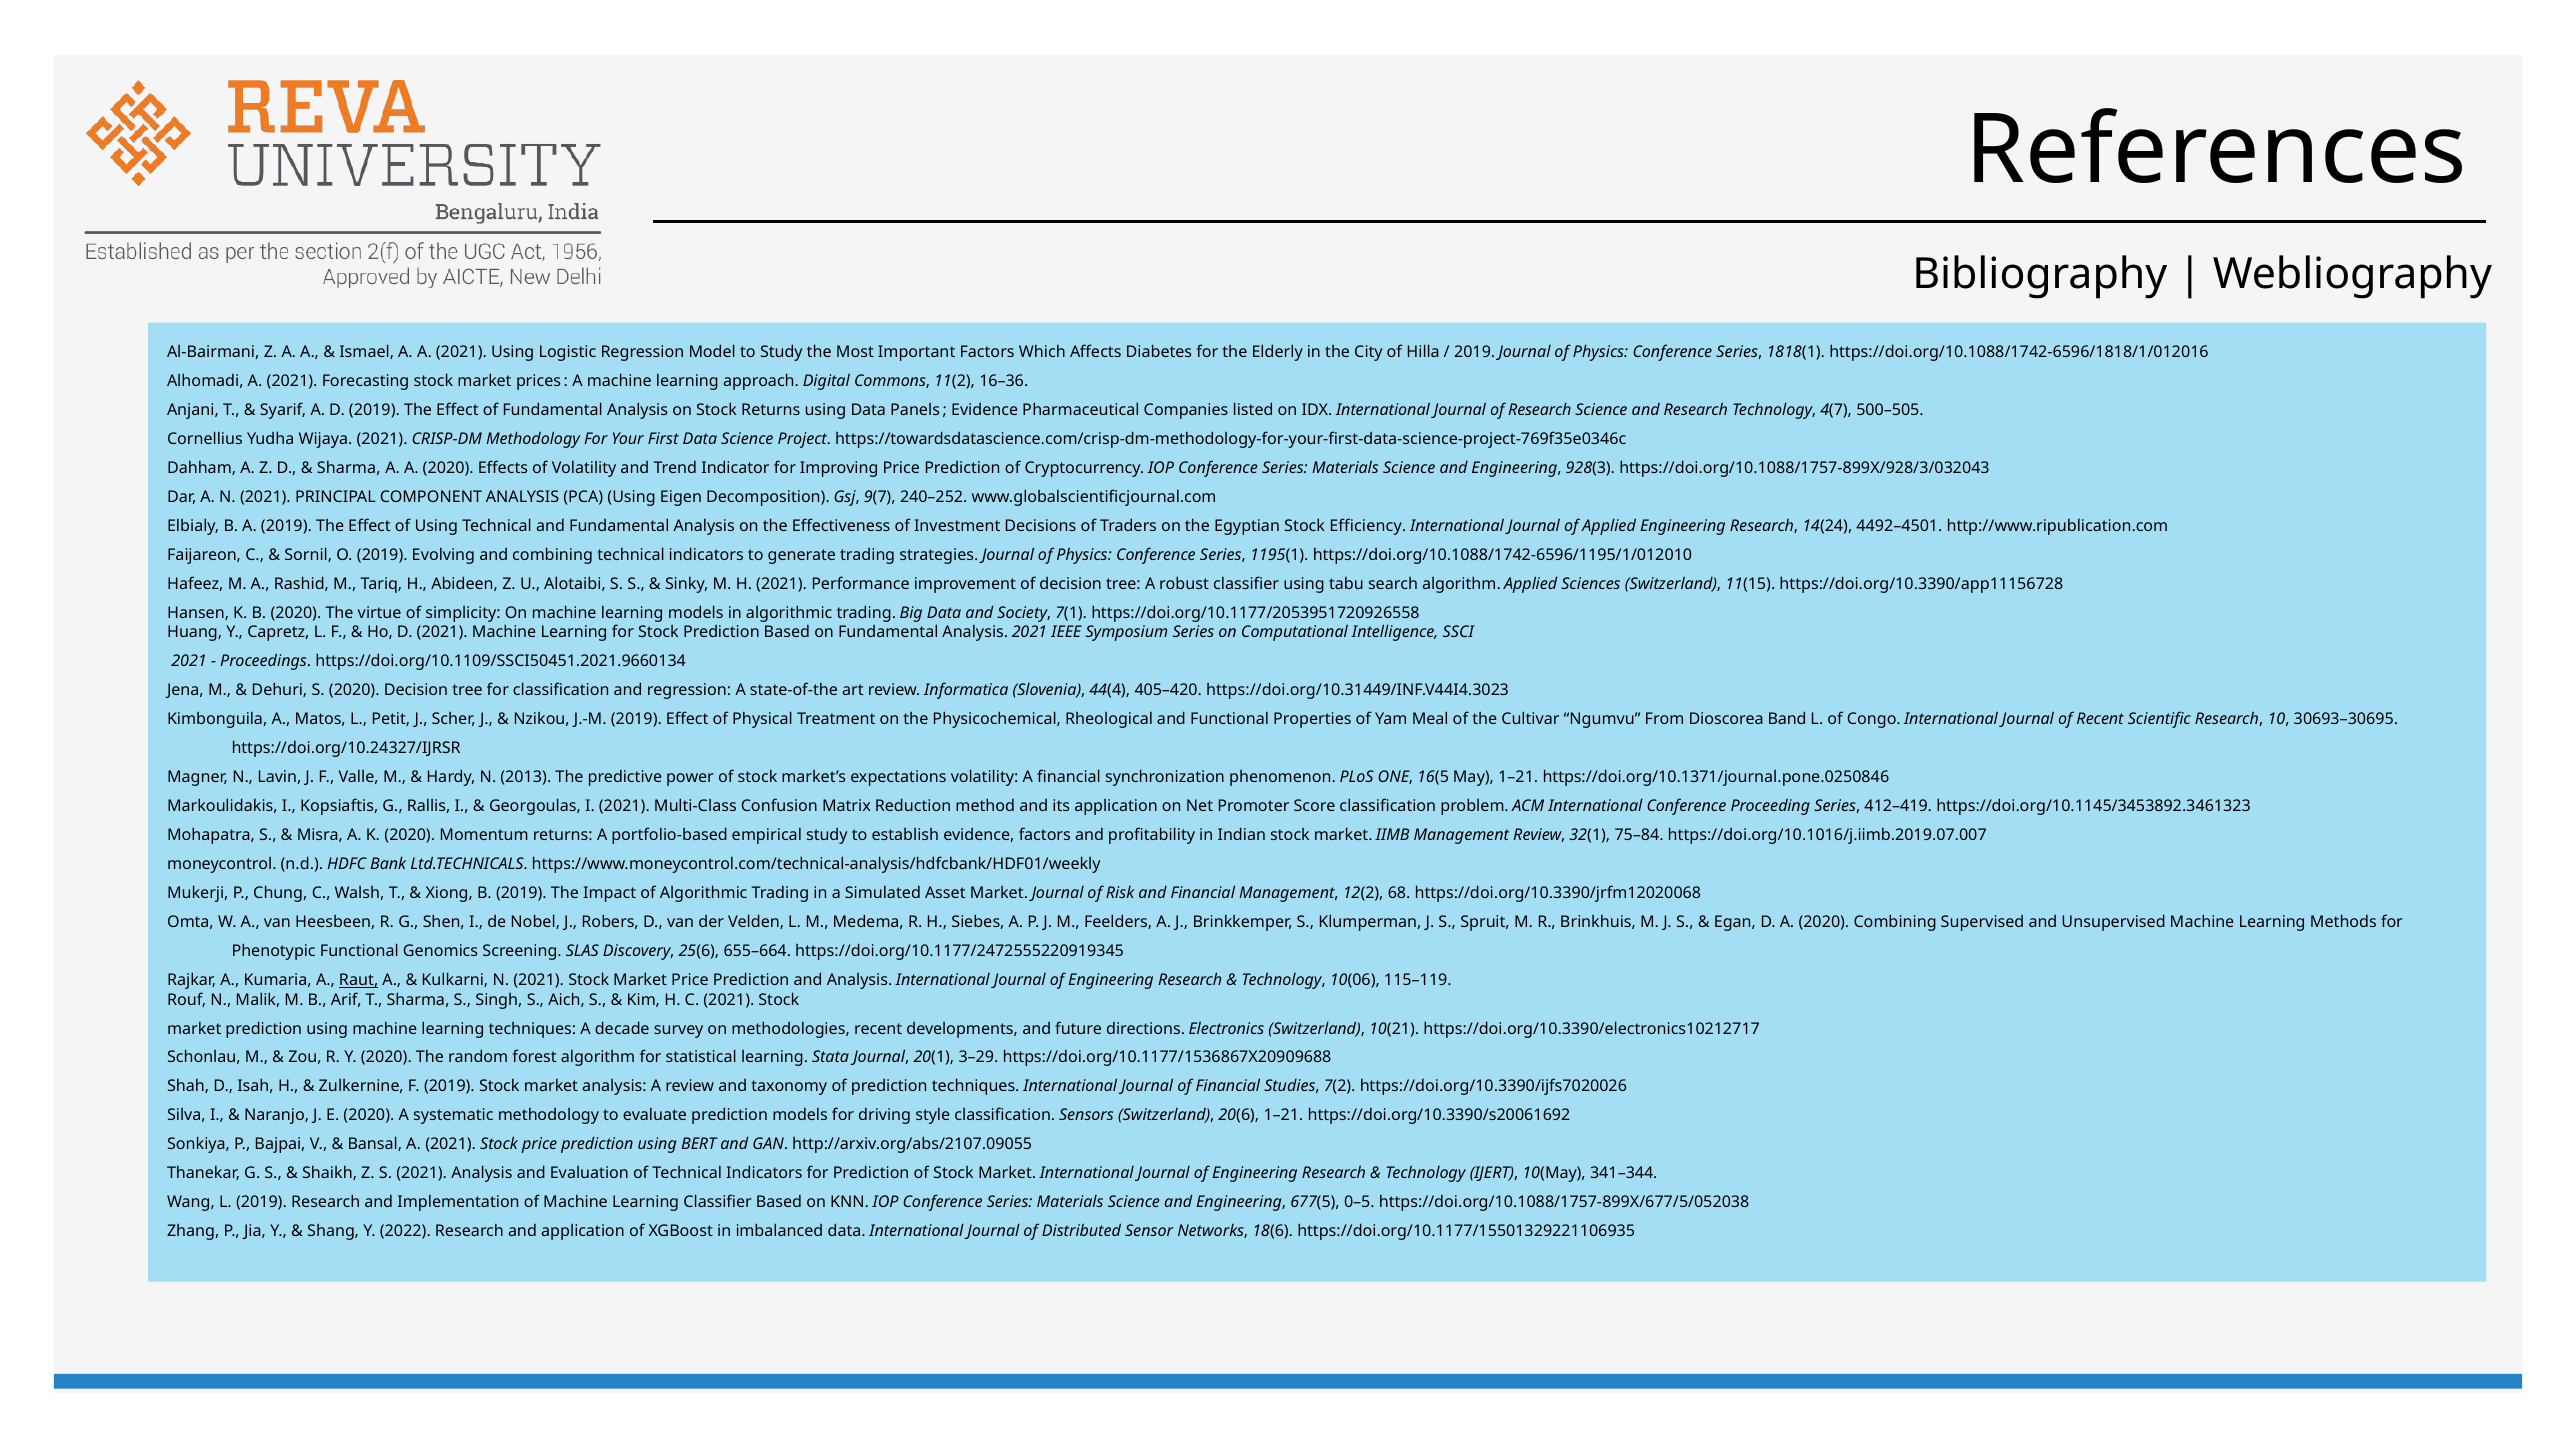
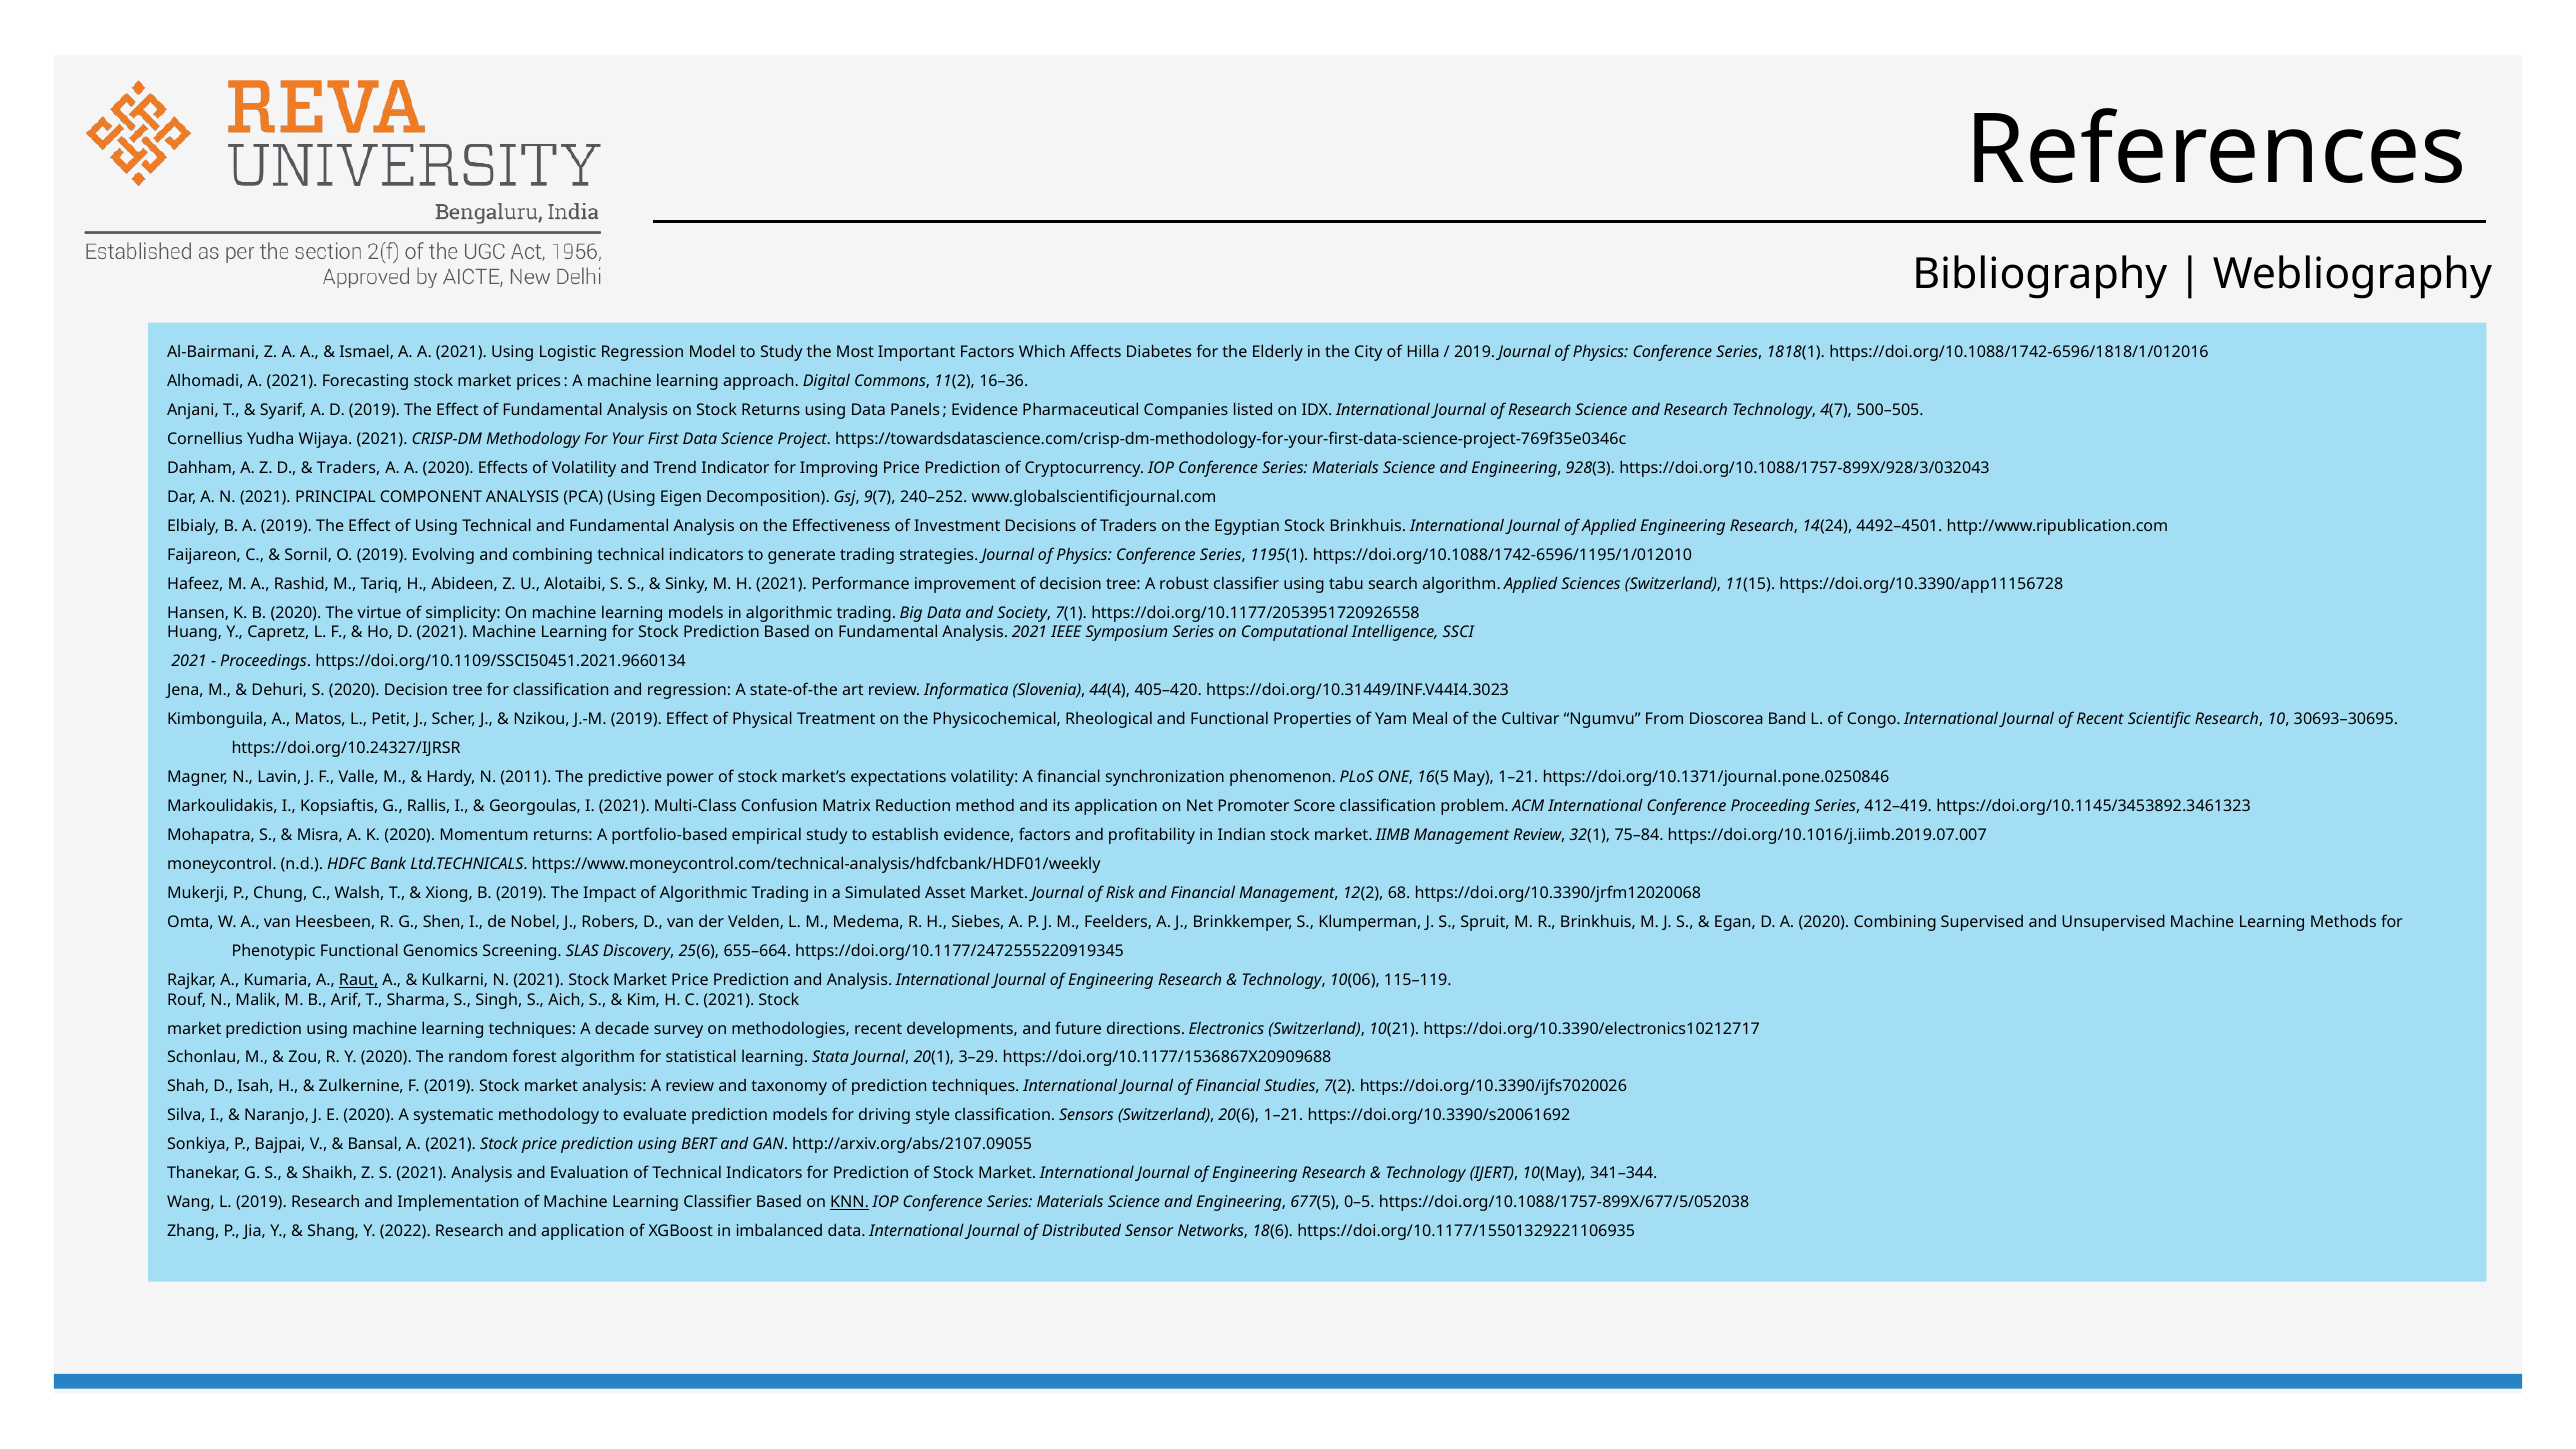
Sharma: Sharma -> Traders (349, 468)
Stock Efficiency: Efficiency -> Brinkhuis (1368, 526)
2013: 2013 -> 2011 (526, 778)
KNN underline: none -> present (850, 1203)
